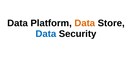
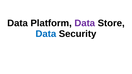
Data colour: orange -> purple (85, 23)
